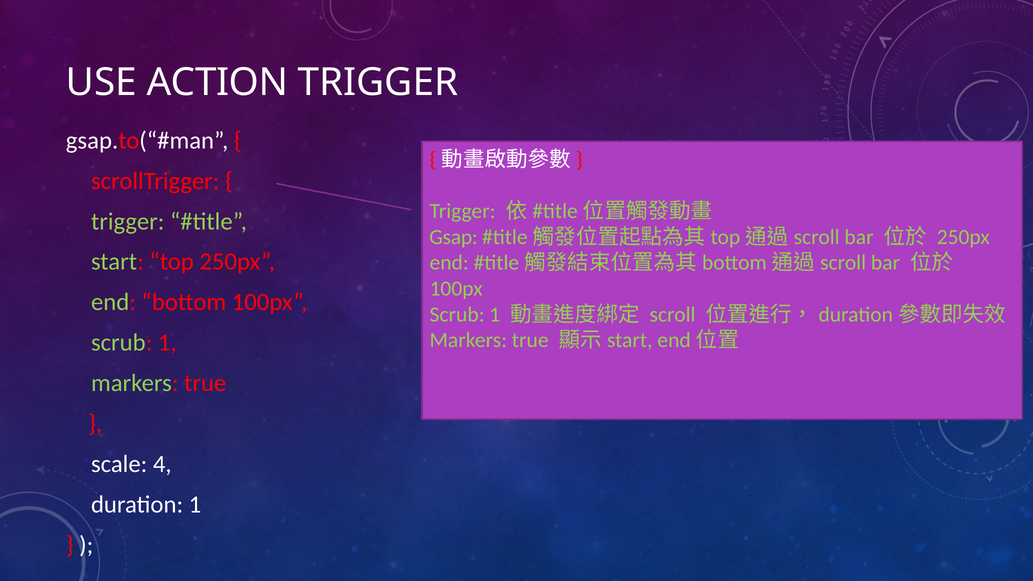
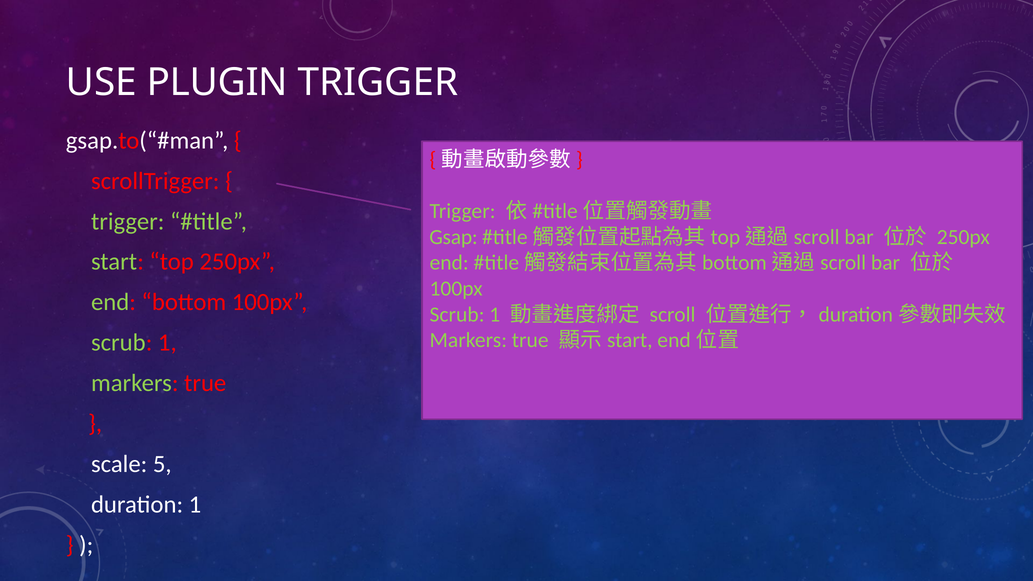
ACTION: ACTION -> PLUGIN (217, 82)
4: 4 -> 5 (162, 464)
